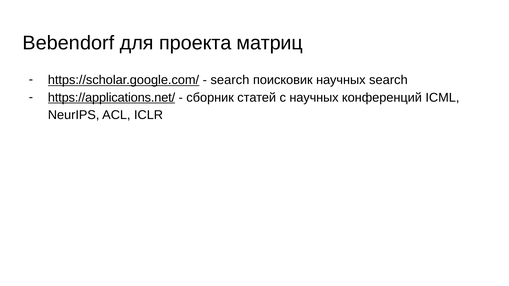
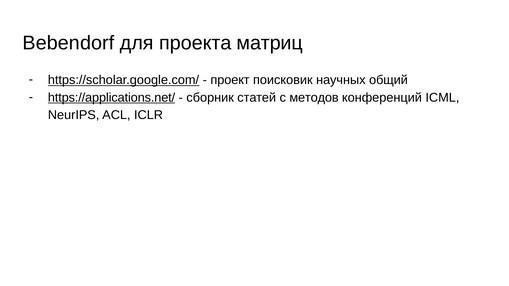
search: search -> проект (230, 80)
научных search: search -> общий (388, 80)
с научных: научных -> методов (314, 98)
